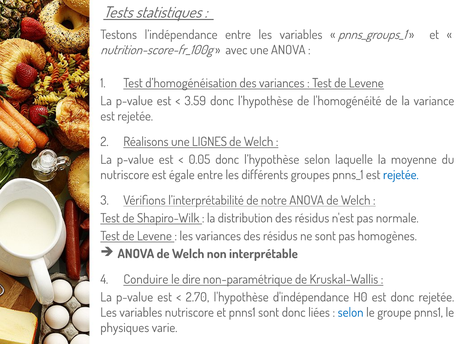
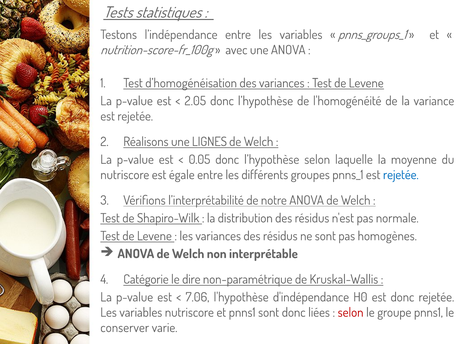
3.59: 3.59 -> 2.05 (195, 101)
Conduire: Conduire -> Catégorie (146, 280)
2.70: 2.70 -> 7.06 (198, 297)
selon colour: blue -> red (351, 313)
physiques: physiques -> conserver (125, 328)
